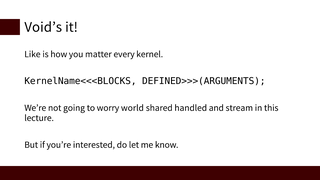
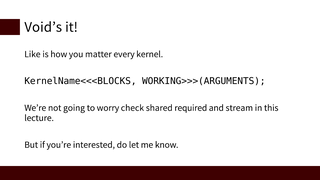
DEFINED>>>(ARGUMENTS: DEFINED>>>(ARGUMENTS -> WORKING>>>(ARGUMENTS (204, 81)
world: world -> check (132, 108)
handled: handled -> required (191, 108)
